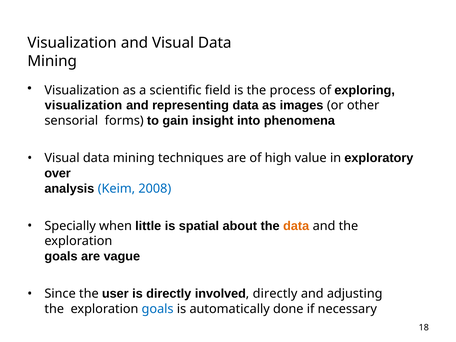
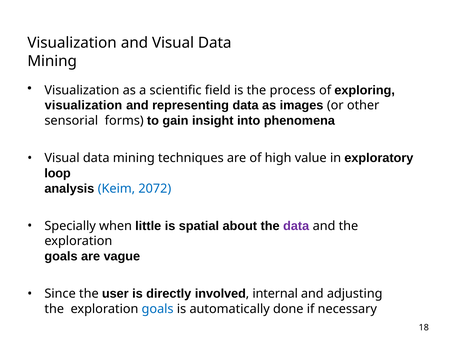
over: over -> loop (58, 173)
2008: 2008 -> 2072 (155, 188)
data colour: orange -> purple (296, 226)
directly: directly -> internal (275, 294)
